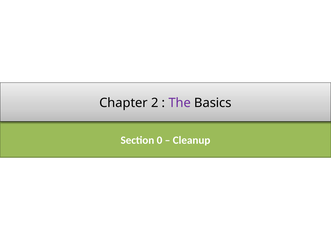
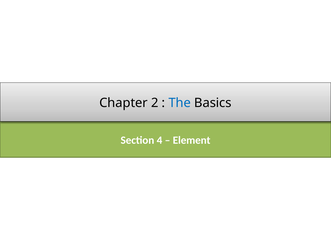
The colour: purple -> blue (180, 103)
0: 0 -> 4 (160, 140)
Cleanup: Cleanup -> Element (192, 140)
